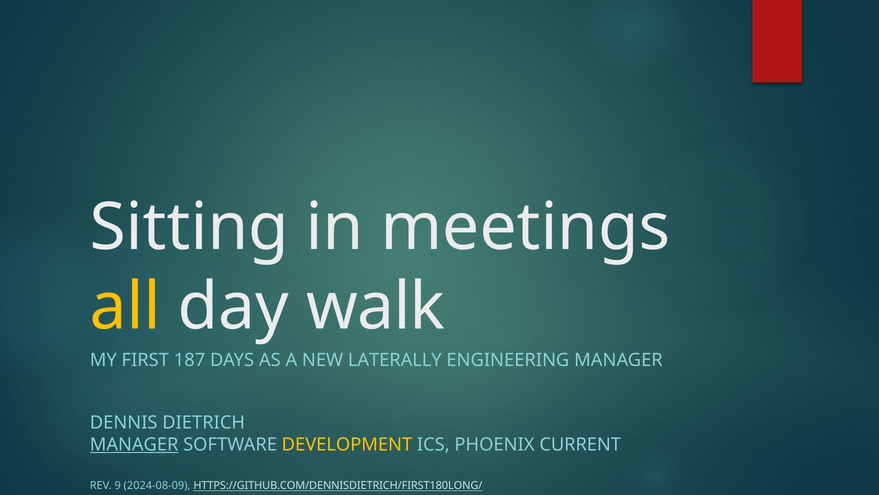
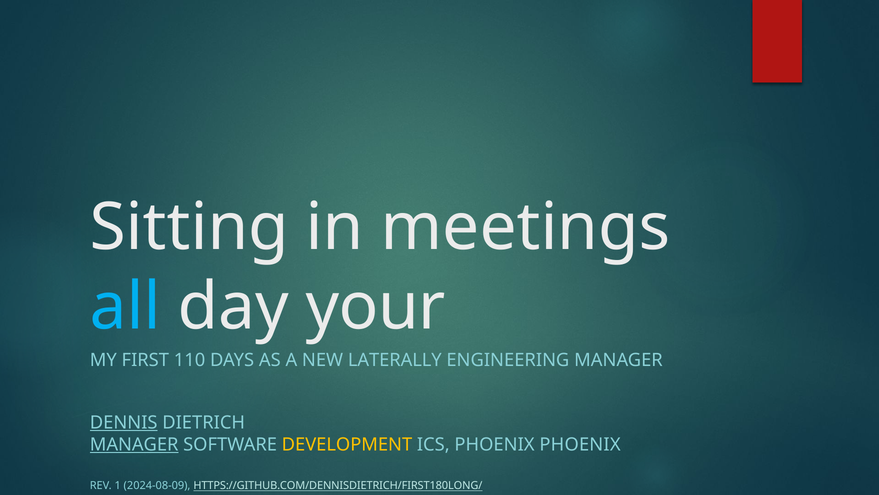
all colour: yellow -> light blue (125, 306)
walk: walk -> your (376, 306)
187: 187 -> 110 (190, 360)
DENNIS underline: none -> present (124, 422)
PHOENIX CURRENT: CURRENT -> PHOENIX (580, 444)
9: 9 -> 1 (118, 485)
